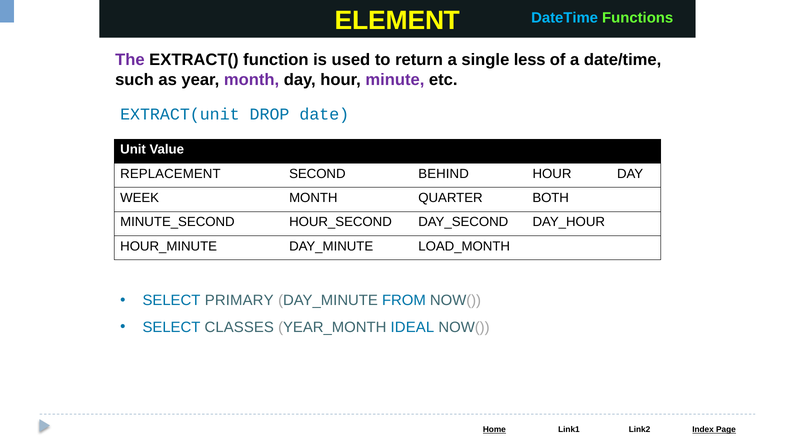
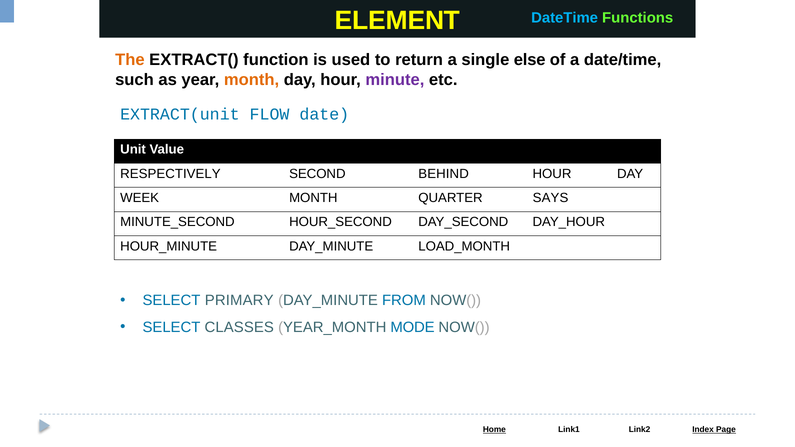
The colour: purple -> orange (130, 60)
less: less -> else (530, 60)
month colour: purple -> orange (252, 80)
DROP: DROP -> FLOW (270, 114)
REPLACEMENT: REPLACEMENT -> RESPECTIVELY (170, 174)
BOTH: BOTH -> SAYS (551, 198)
IDEAL: IDEAL -> MODE (413, 327)
